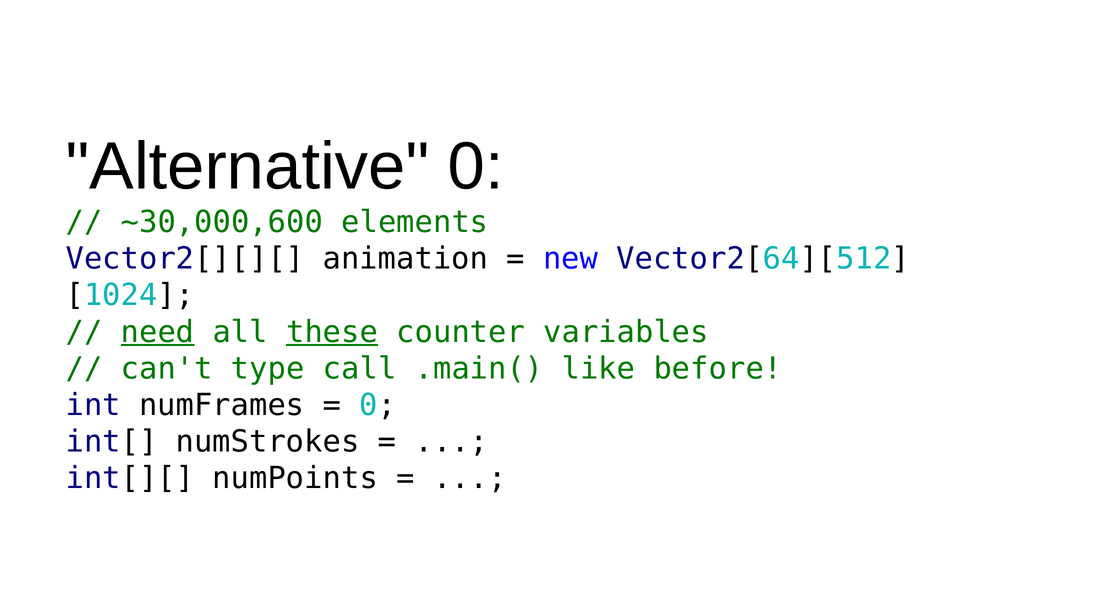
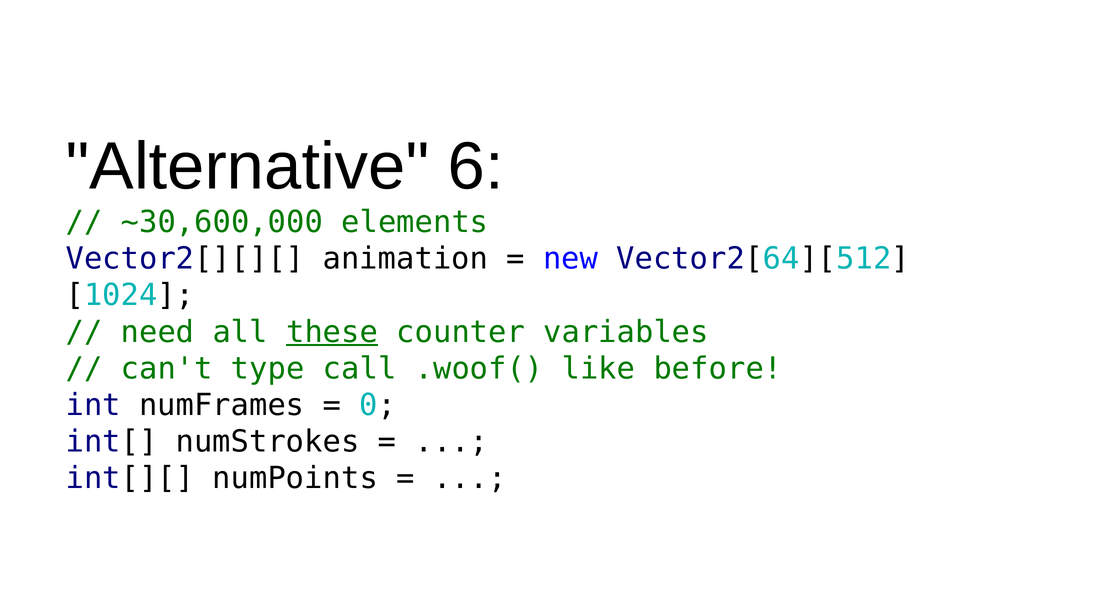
Alternative 0: 0 -> 6 (476, 167)
~30,000,600: ~30,000,600 -> ~30,600,000 (222, 223)
need underline: present -> none (158, 332)
.main(: .main( -> .woof( (479, 369)
